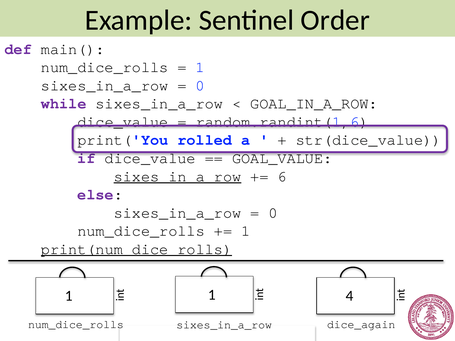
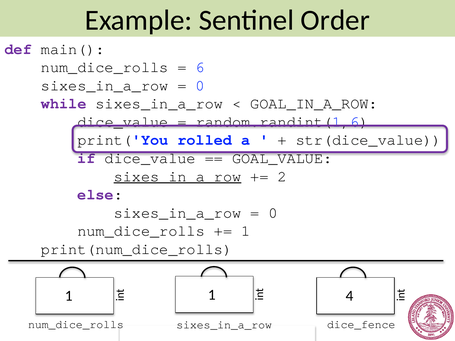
1: 1 -> 6 (200, 67)
6: 6 -> 2 (282, 176)
print(num_dice_rolls underline: present -> none (137, 249)
dice_again: dice_again -> dice_fence (361, 325)
